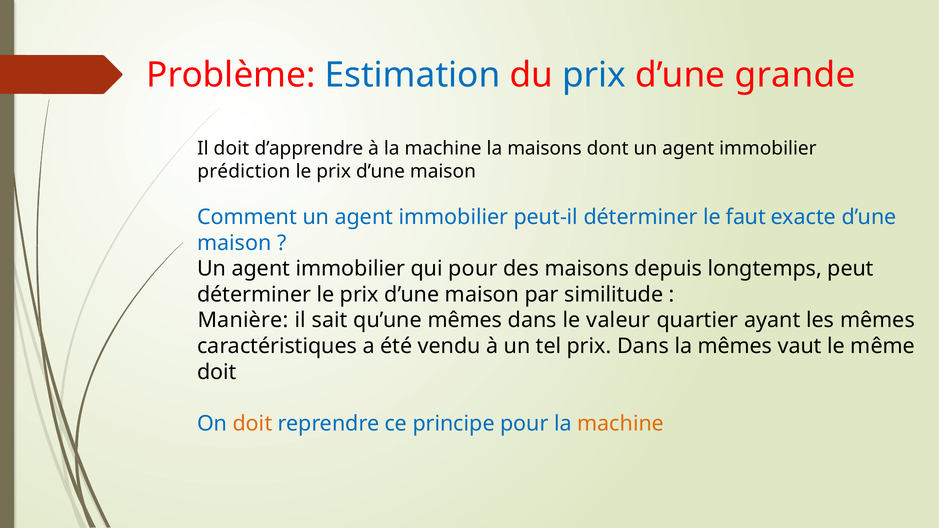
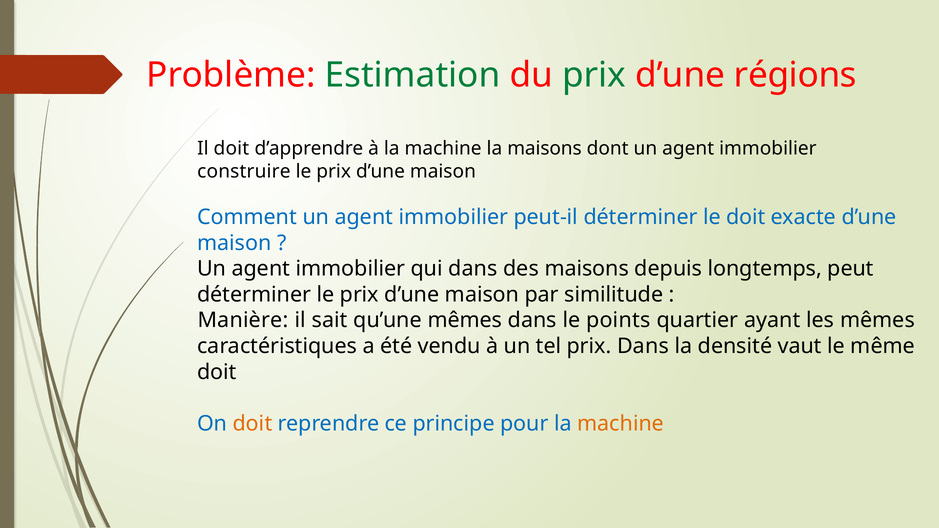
Estimation colour: blue -> green (413, 75)
prix colour: blue -> green (594, 75)
grande: grande -> régions (795, 75)
prédiction: prédiction -> construire (244, 172)
le faut: faut -> doit (746, 217)
qui pour: pour -> dans (473, 269)
valeur: valeur -> points (618, 320)
la mêmes: mêmes -> densité (735, 346)
